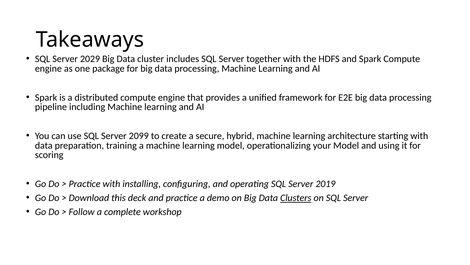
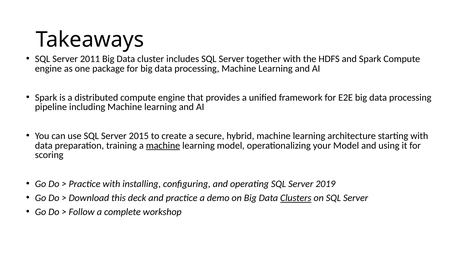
2029: 2029 -> 2011 (90, 59)
2099: 2099 -> 2015 (139, 136)
machine underline: none -> present (163, 145)
